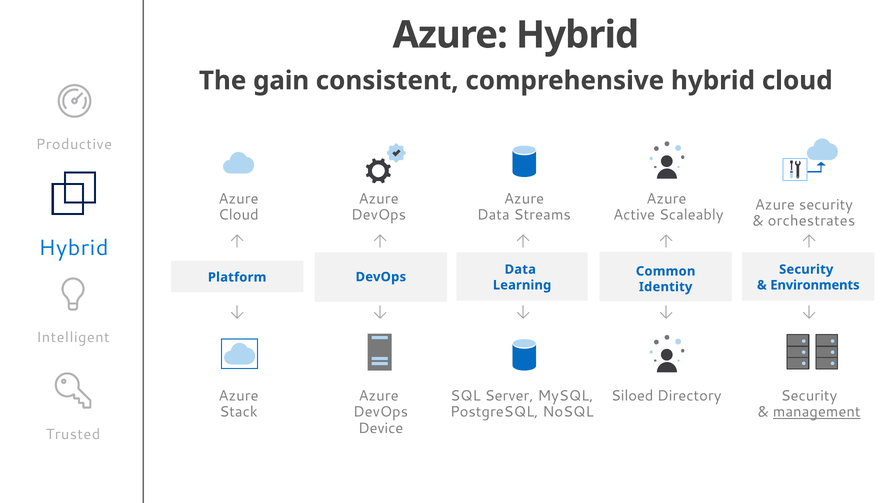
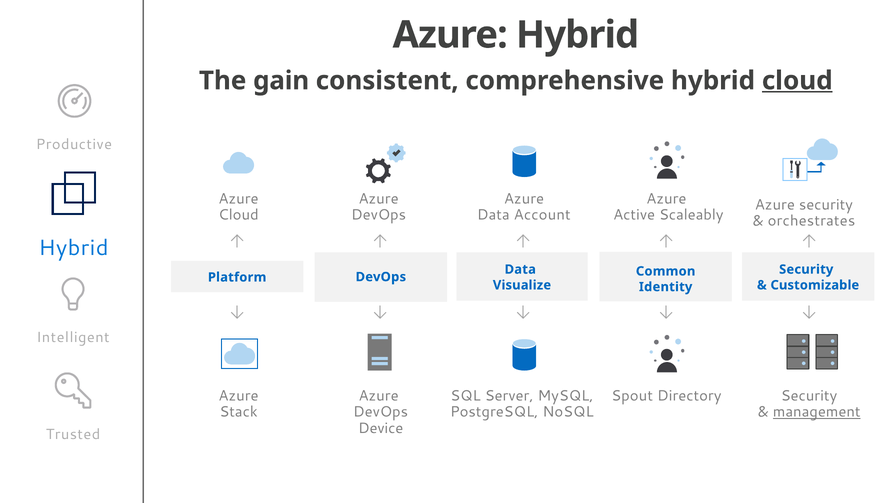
cloud underline: none -> present (797, 81)
Streams: Streams -> Account (542, 215)
Learning: Learning -> Visualize (522, 285)
Environments: Environments -> Customizable (815, 285)
Siloed: Siloed -> Spout (632, 396)
